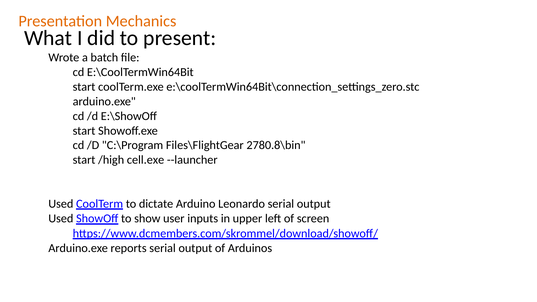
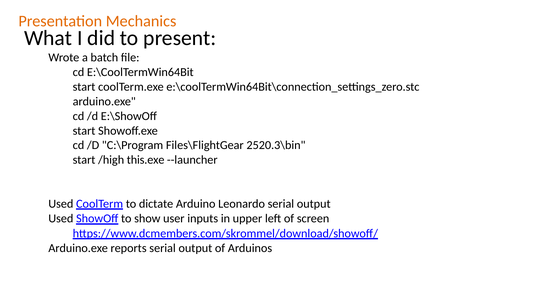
2780.8\bin: 2780.8\bin -> 2520.3\bin (276, 145)
cell.exe: cell.exe -> this.exe (146, 160)
